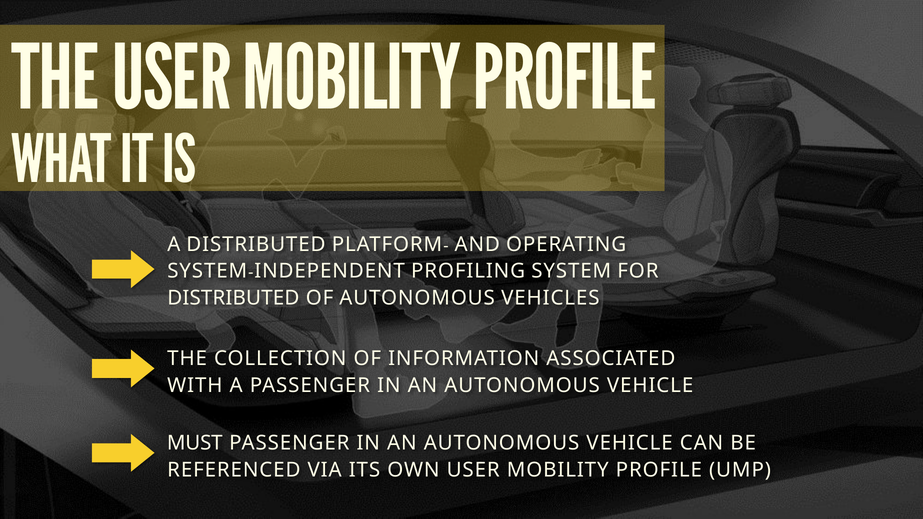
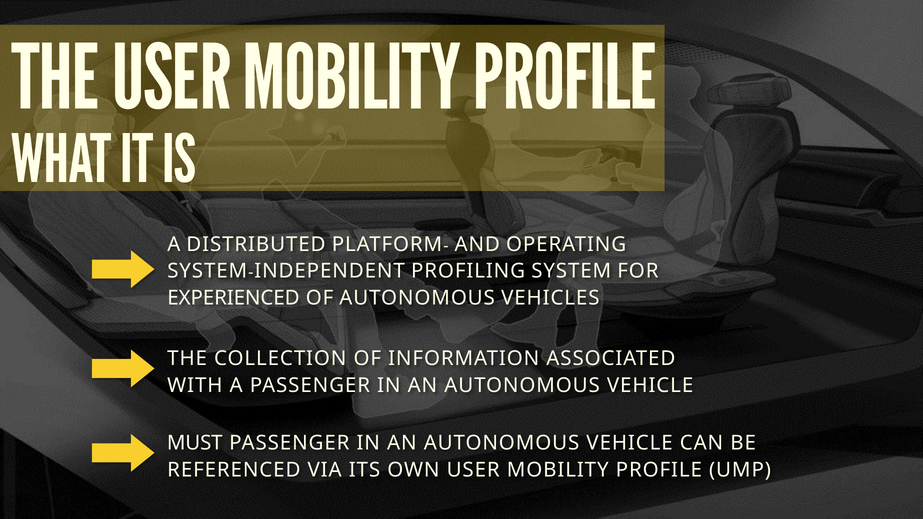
DISTRIBUTED: DISTRIBUTED -> EXPERIENCED (233, 298)
